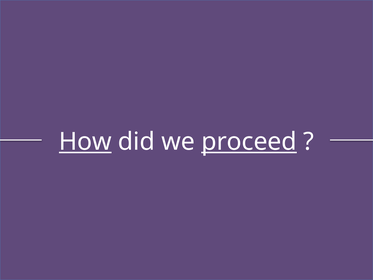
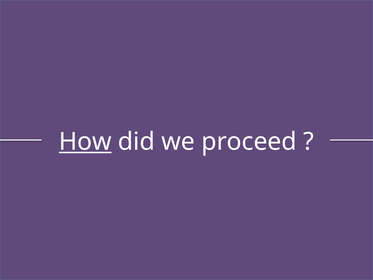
proceed underline: present -> none (249, 142)
